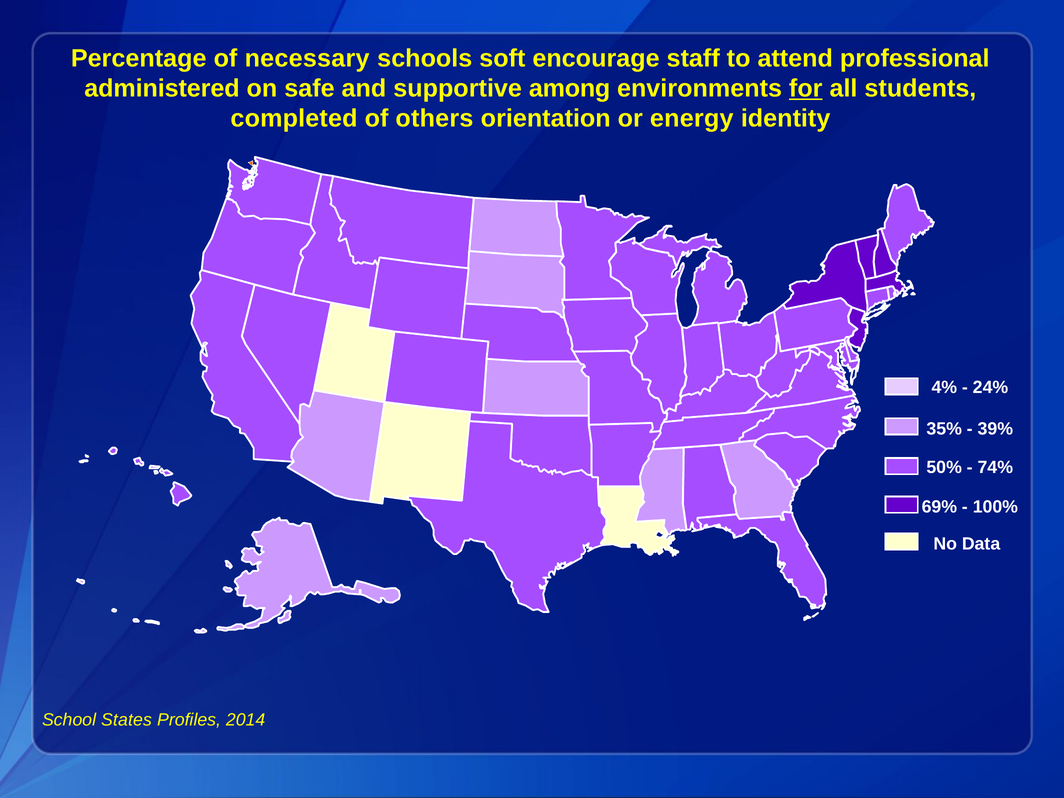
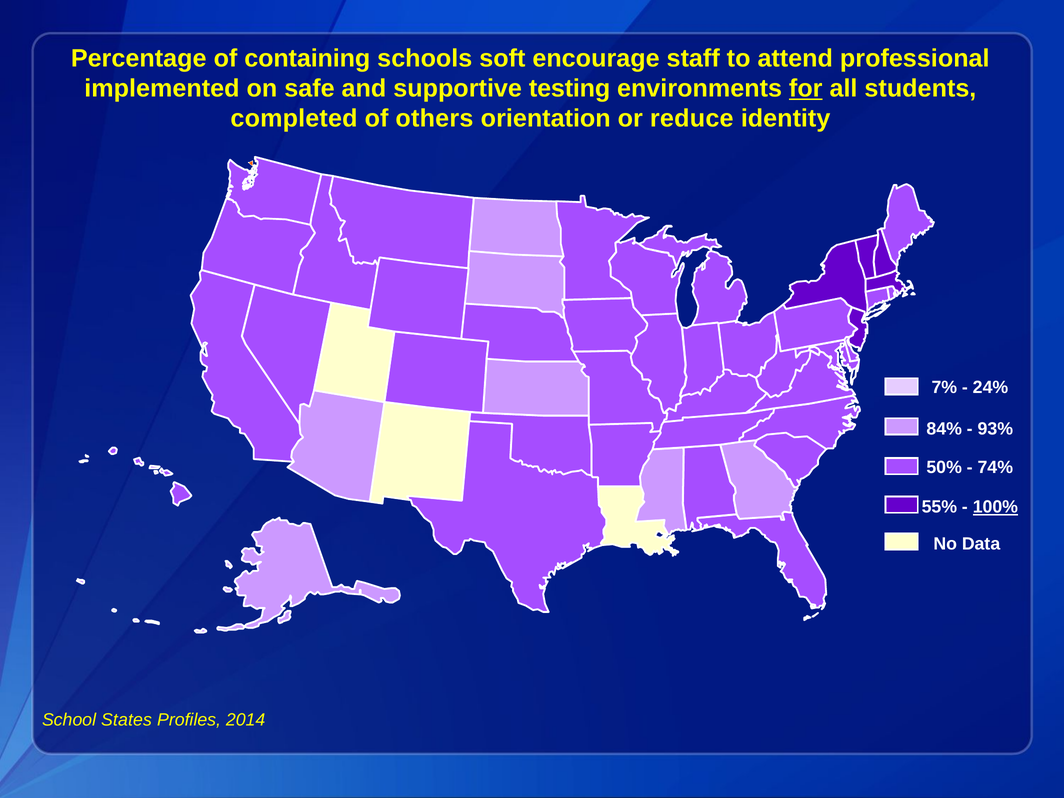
necessary: necessary -> containing (307, 58)
administered: administered -> implemented (162, 88)
among: among -> testing (570, 88)
energy: energy -> reduce (692, 119)
4%: 4% -> 7% (944, 387)
35%: 35% -> 84% (944, 429)
39%: 39% -> 93% (995, 429)
69%: 69% -> 55% (939, 507)
100% underline: none -> present (995, 507)
